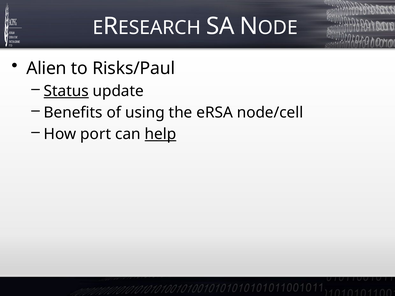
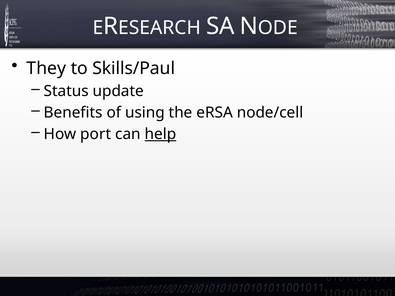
Alien: Alien -> They (46, 69)
Risks/Paul: Risks/Paul -> Skills/Paul (134, 69)
Status underline: present -> none (66, 91)
